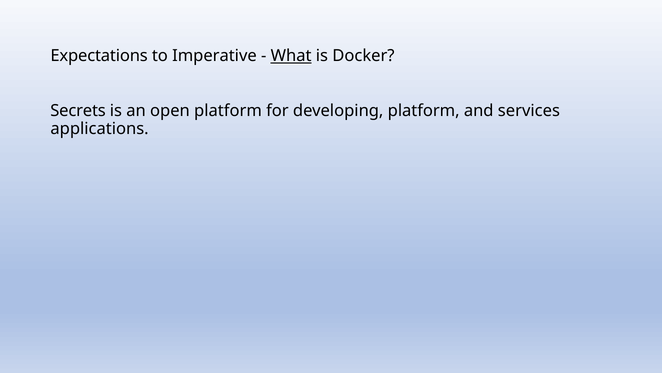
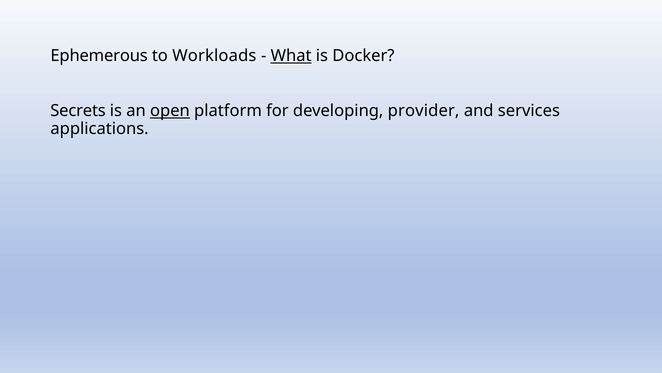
Expectations: Expectations -> Ephemerous (99, 56)
Imperative: Imperative -> Workloads (214, 56)
open underline: none -> present (170, 110)
developing platform: platform -> provider (424, 110)
